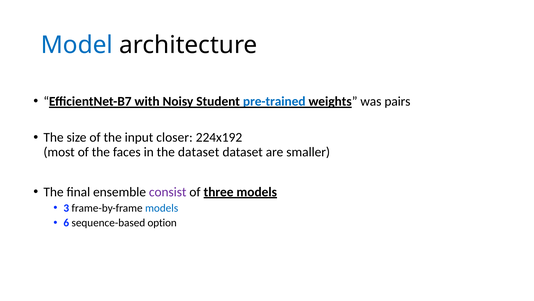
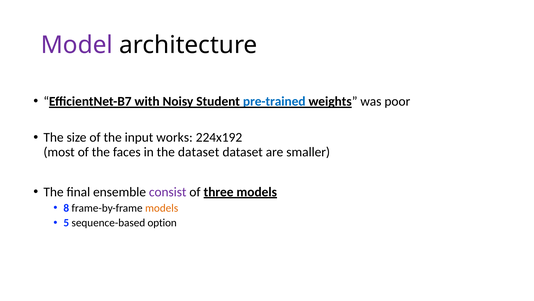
Model colour: blue -> purple (77, 45)
pairs: pairs -> poor (397, 101)
closer: closer -> works (175, 137)
3: 3 -> 8 (66, 208)
models colour: blue -> orange (162, 208)
6: 6 -> 5 (66, 222)
